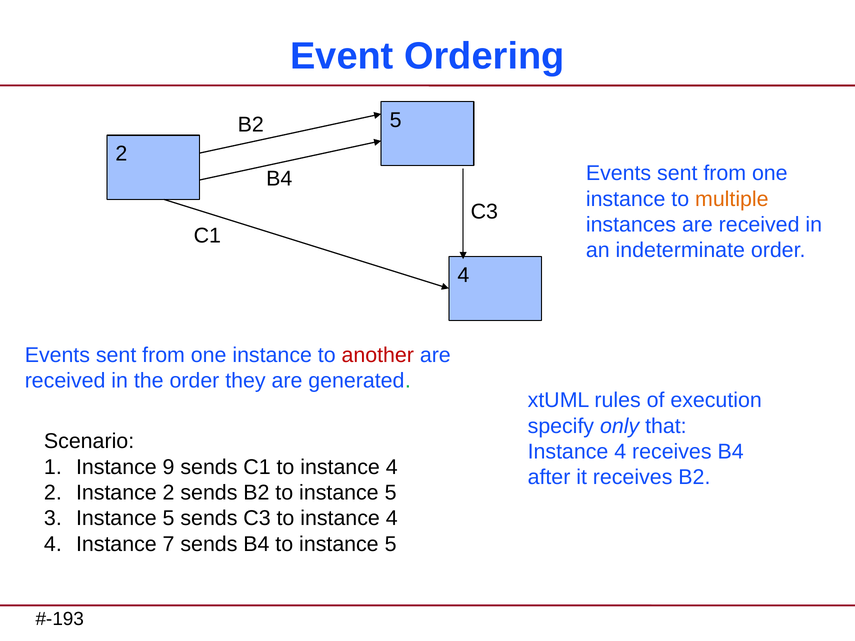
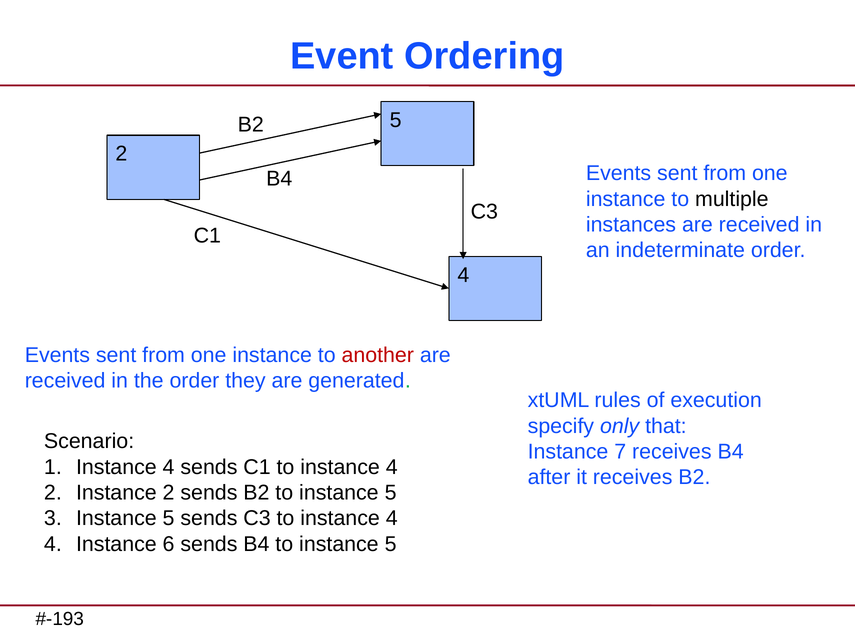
multiple colour: orange -> black (732, 199)
4: 4 -> 7 (620, 452)
9: 9 -> 4 (169, 467)
7: 7 -> 6 (169, 544)
